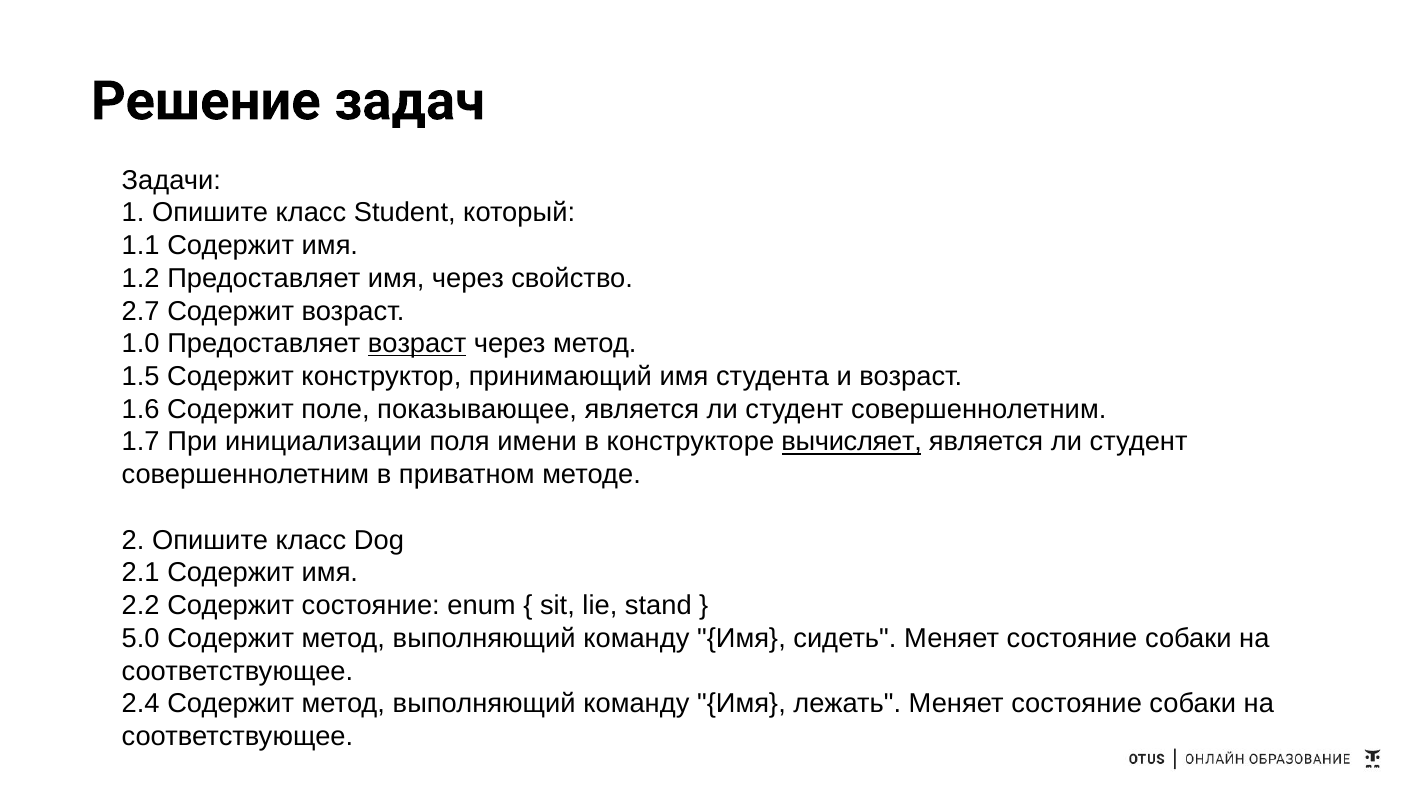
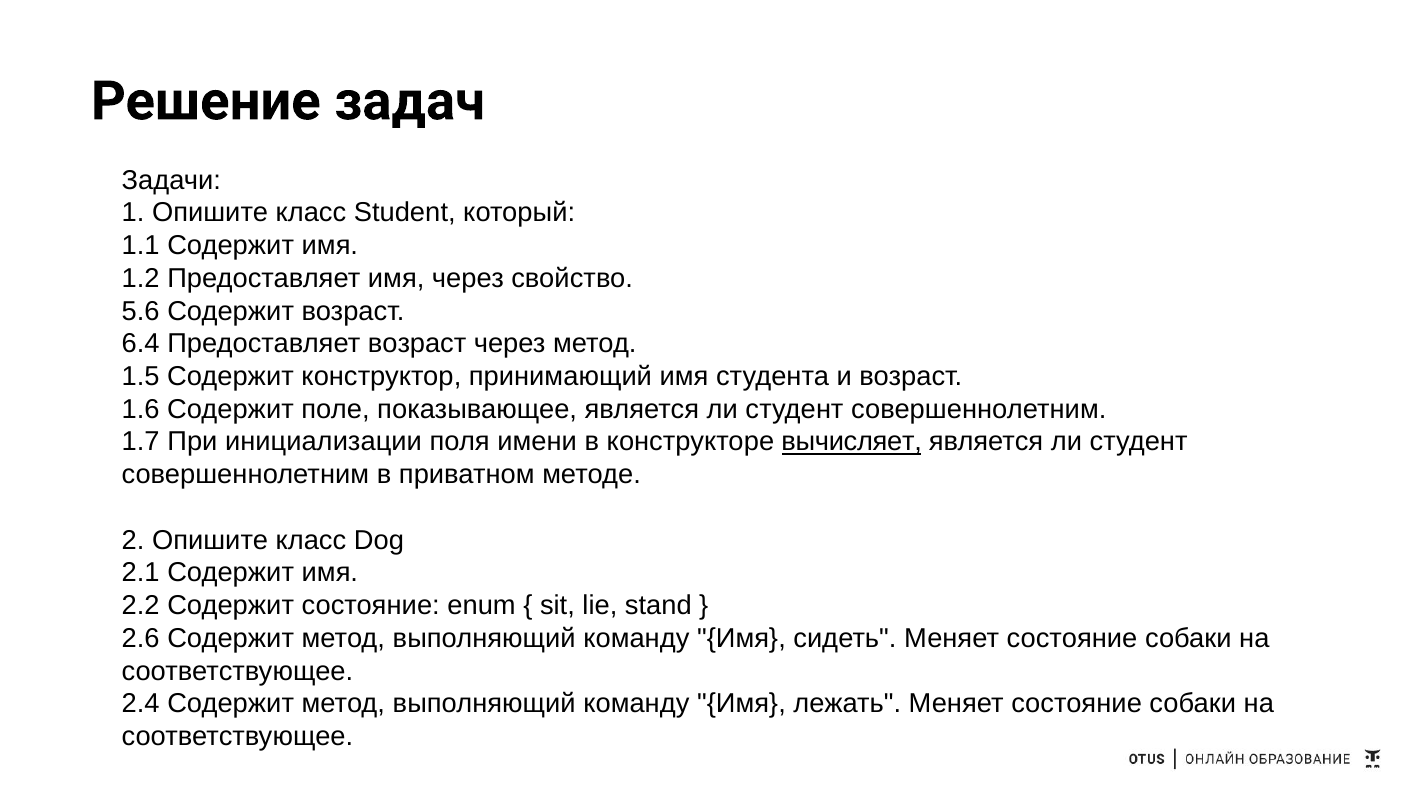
2.7: 2.7 -> 5.6 (141, 311)
1.0: 1.0 -> 6.4 (141, 344)
возраст underline: present -> none (417, 344)
5.0: 5.0 -> 2.6 (141, 639)
